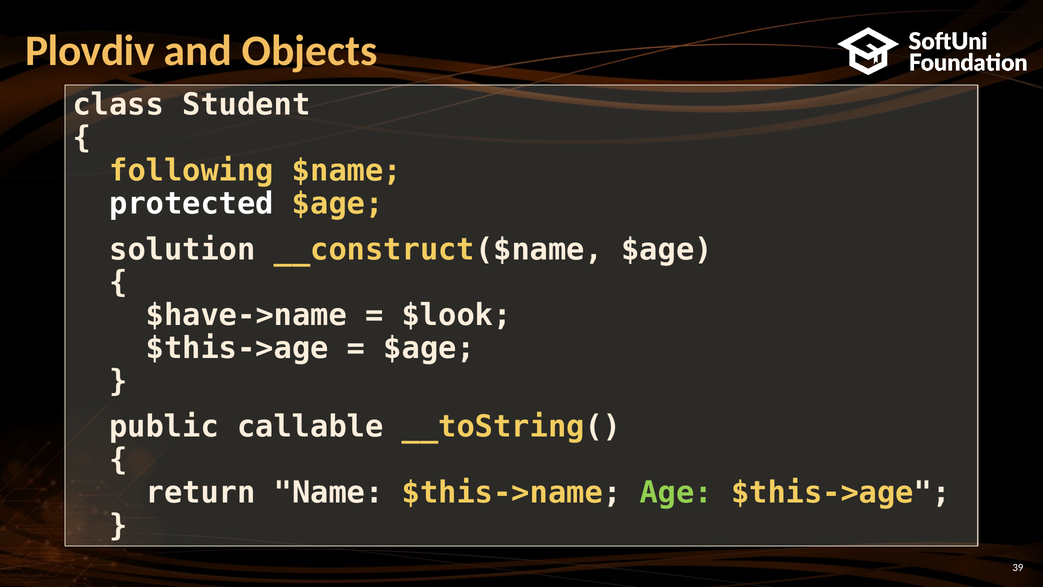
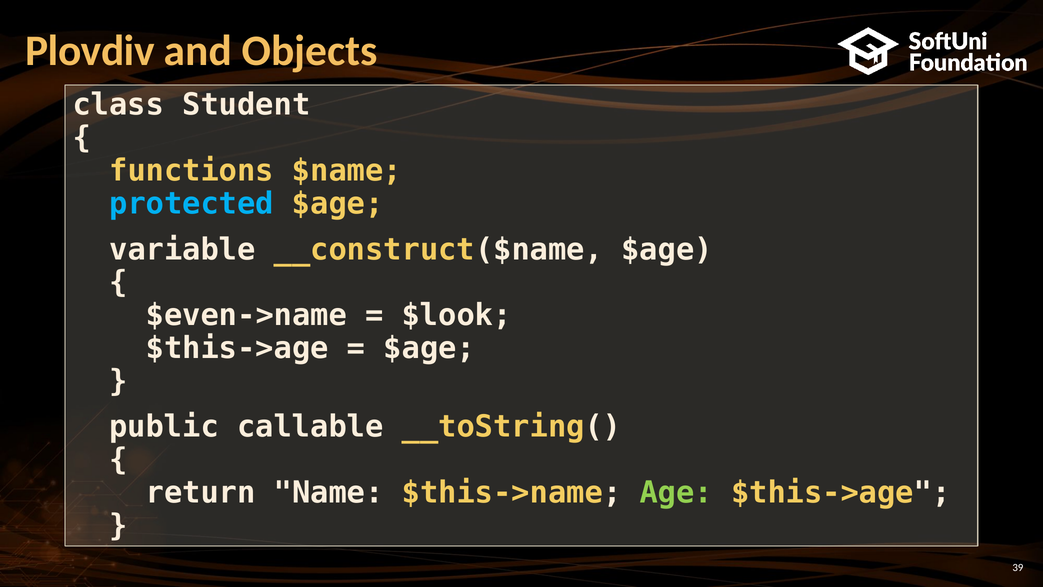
following: following -> functions (192, 171)
protected colour: white -> light blue (192, 203)
solution: solution -> variable (182, 249)
$have->name: $have->name -> $even->name (246, 315)
